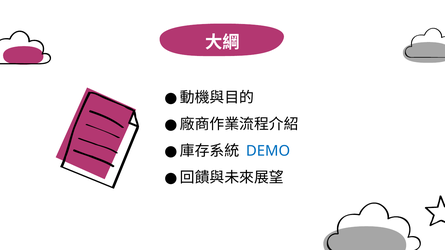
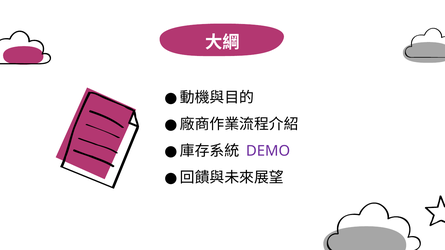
DEMO colour: blue -> purple (268, 151)
